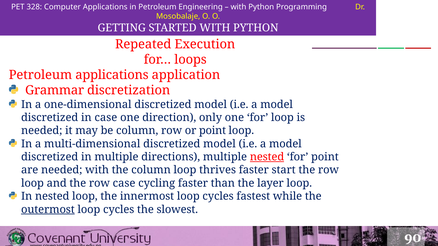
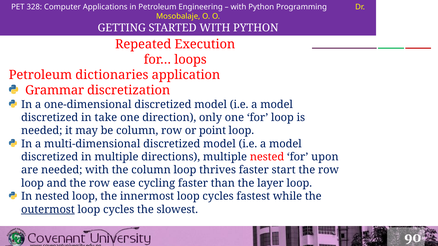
Petroleum applications: applications -> dictionaries (112, 75)
in case: case -> take (106, 118)
nested underline: present -> none (267, 157)
for point: point -> upon (325, 157)
row case: case -> ease (124, 183)
